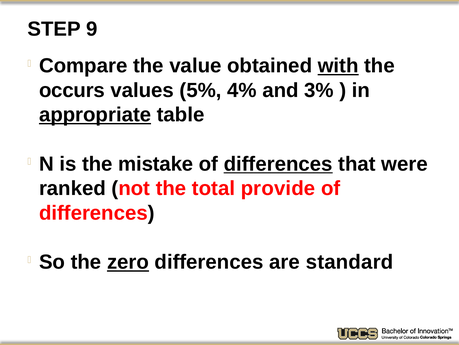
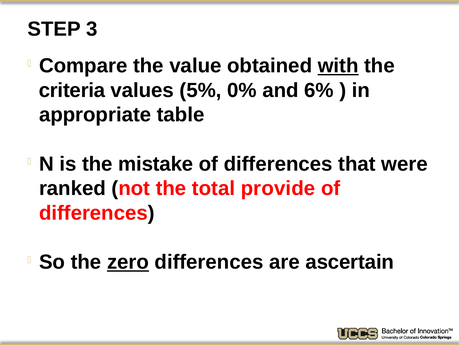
9: 9 -> 3 (92, 29)
occurs: occurs -> criteria (72, 90)
4%: 4% -> 0% (242, 90)
3%: 3% -> 6% (319, 90)
appropriate underline: present -> none (95, 115)
differences underline: present -> none (278, 164)
standard: standard -> ascertain (350, 262)
